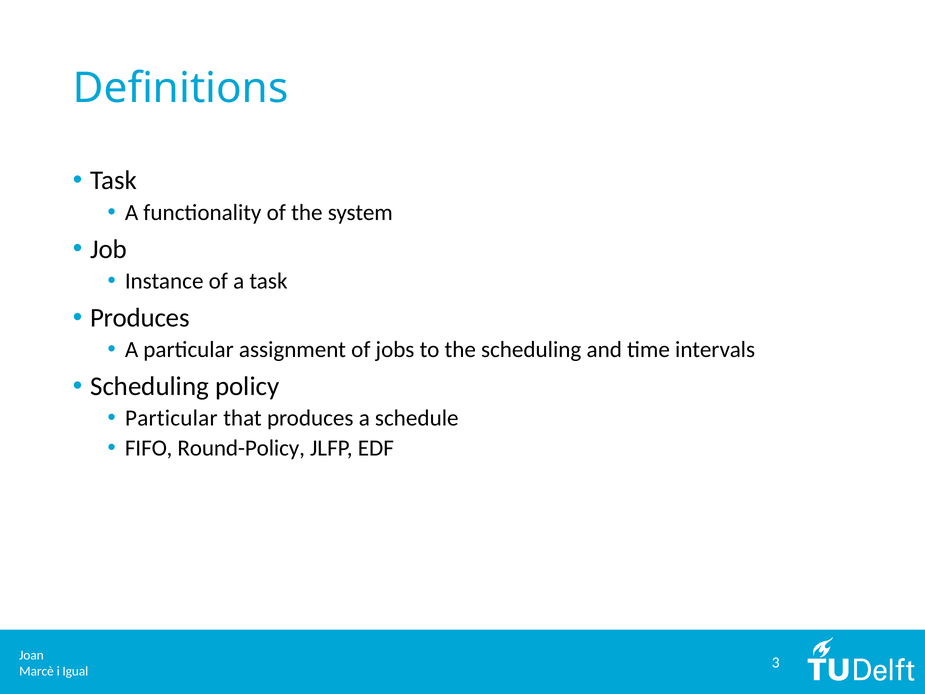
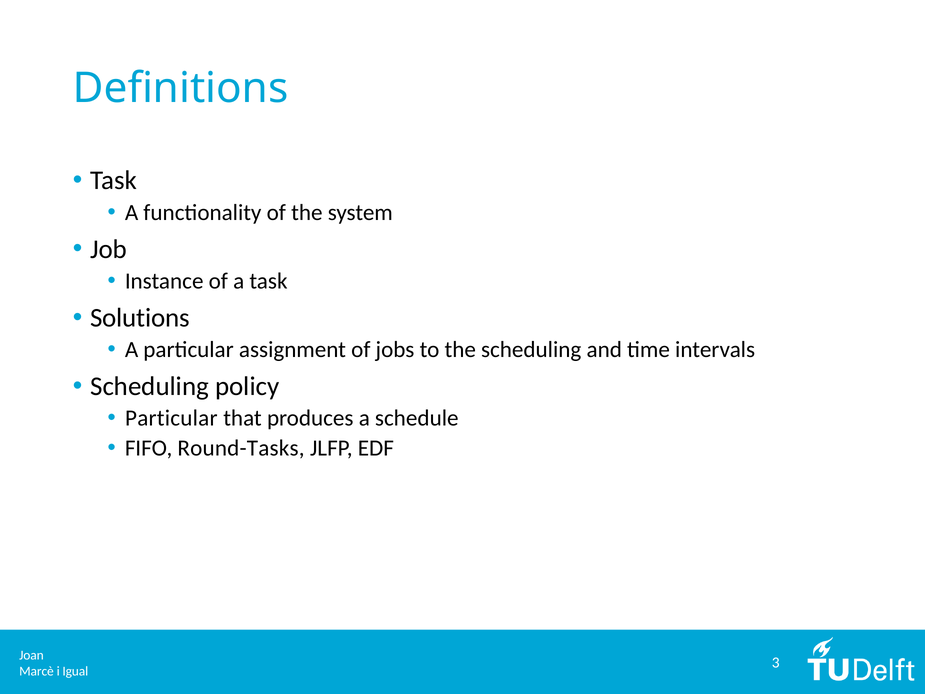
Produces: Produces -> Solutions (140, 318)
Round-Policy: Round-Policy -> Round-Tasks (241, 448)
